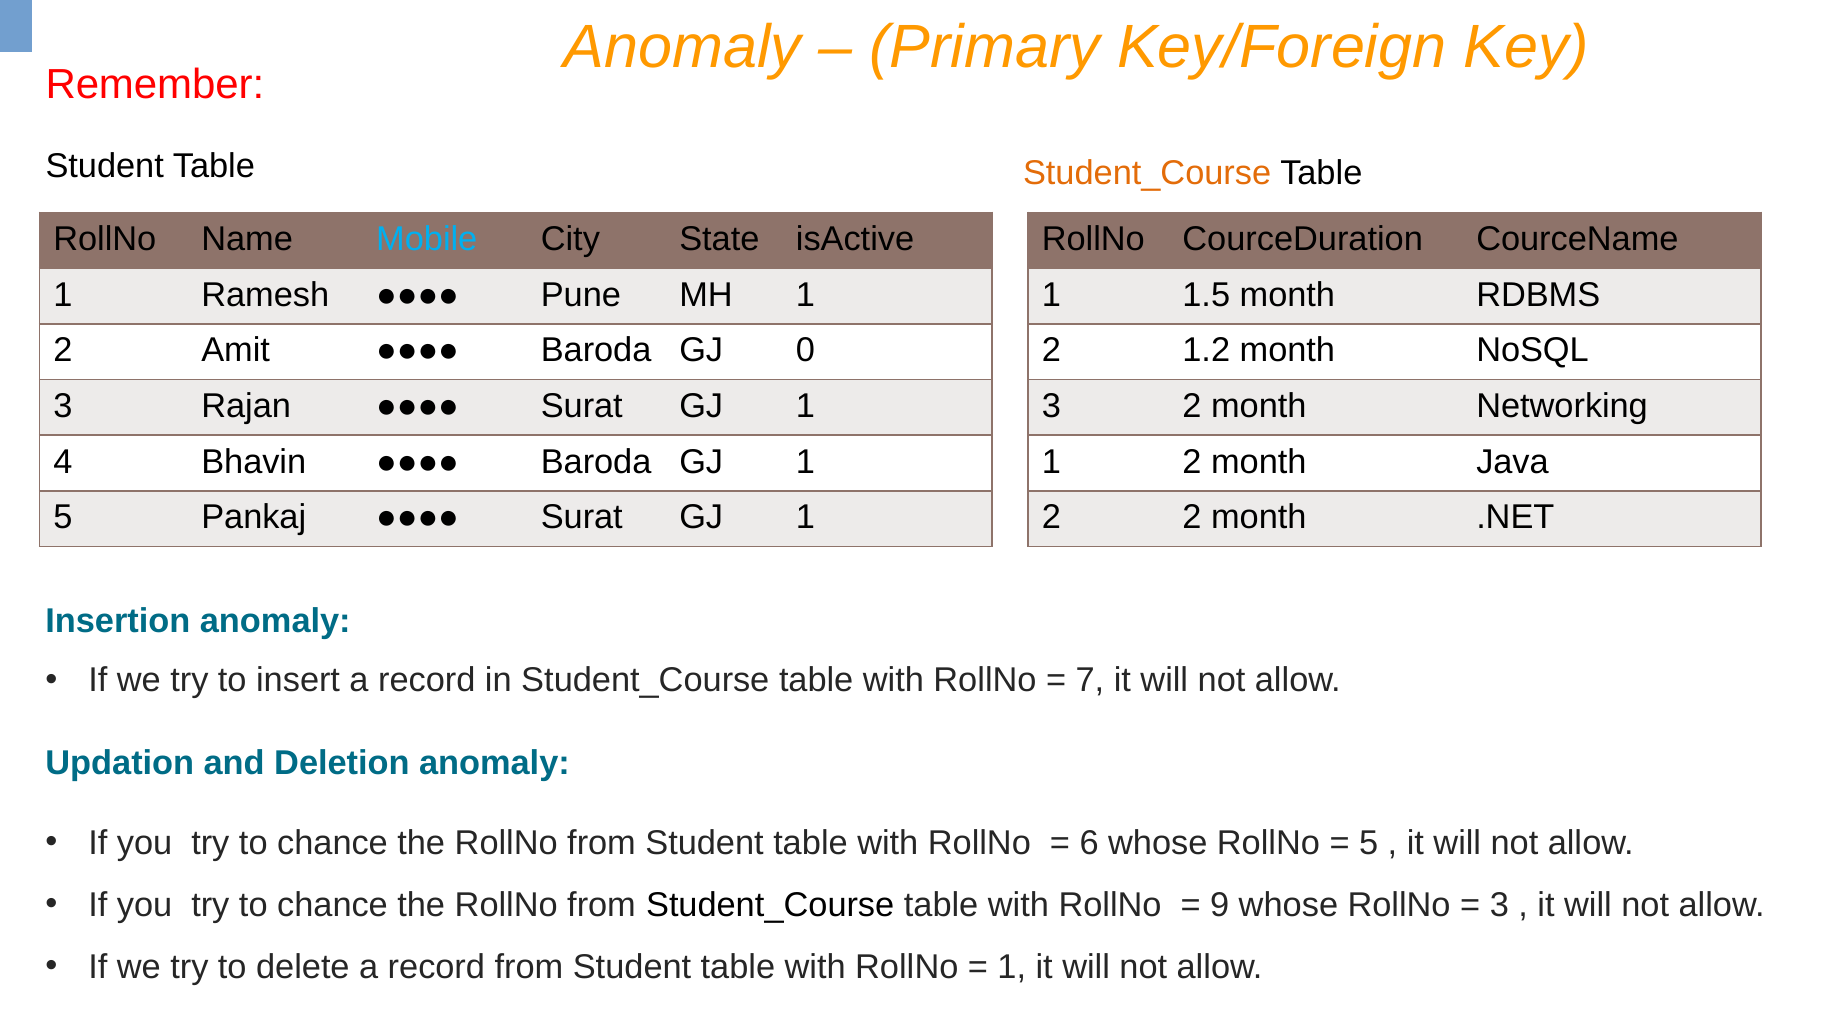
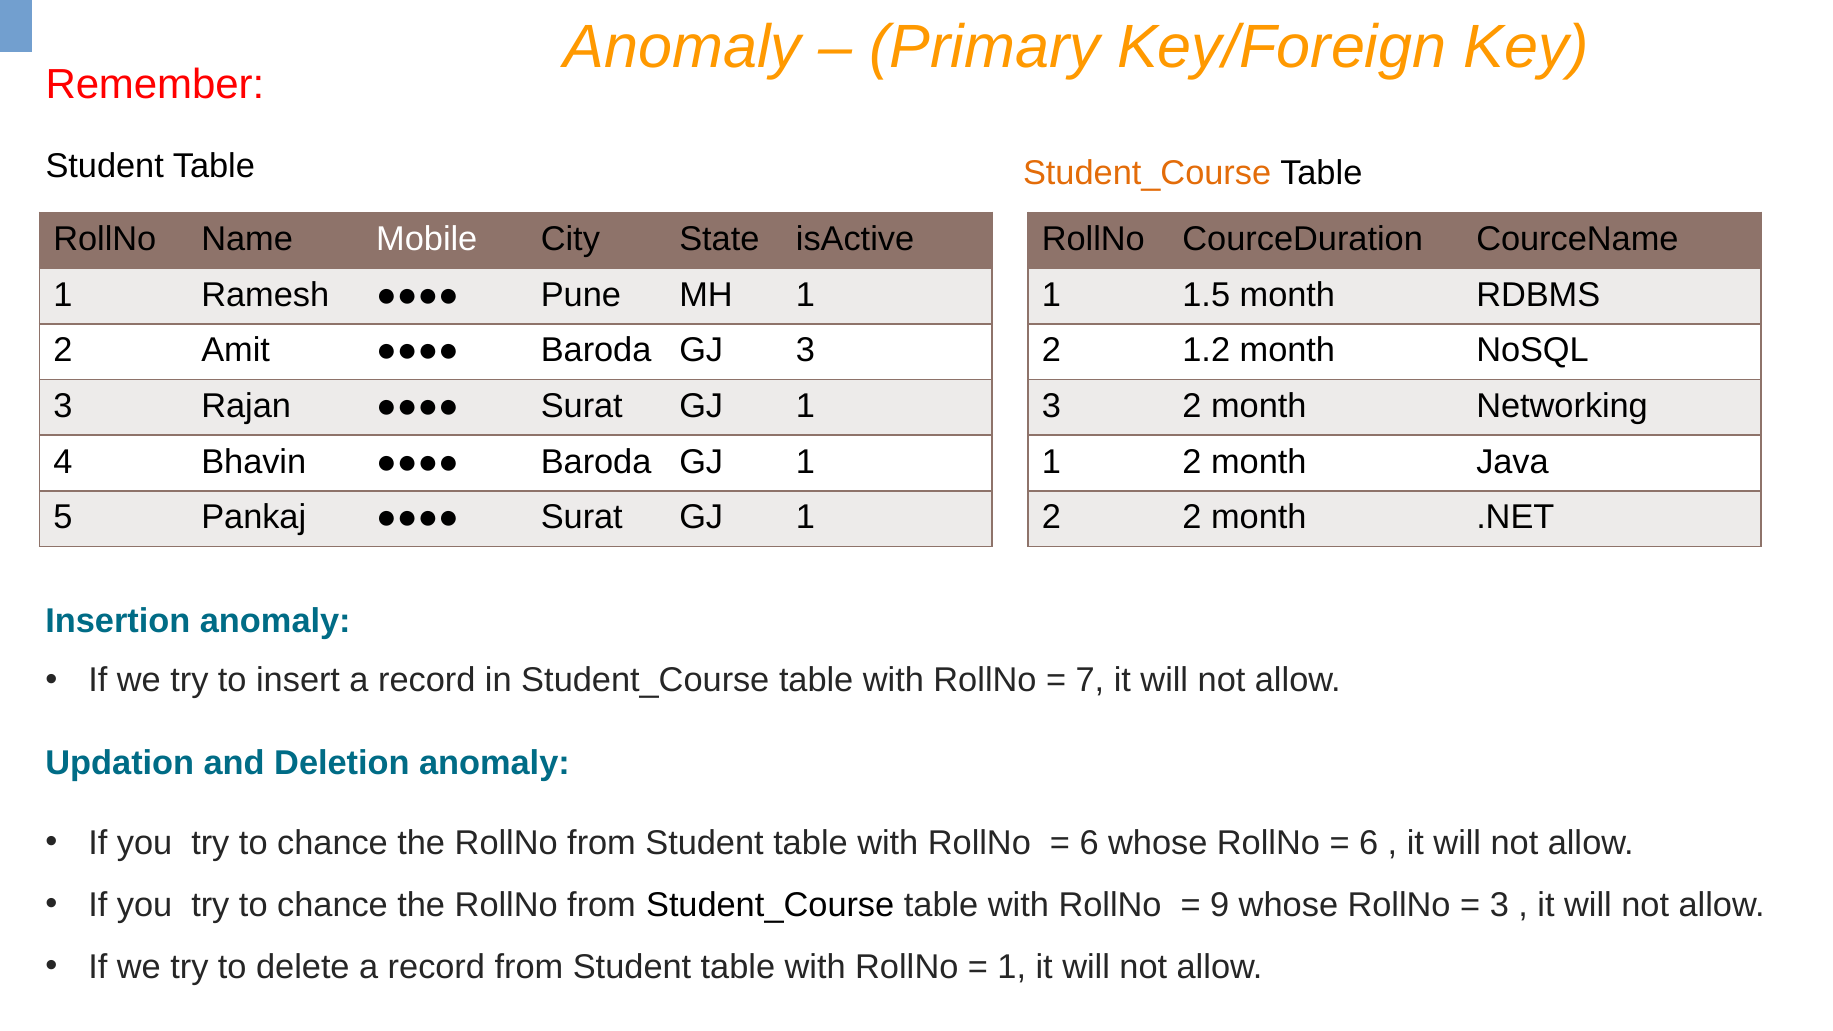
Mobile colour: light blue -> white (427, 239)
GJ 0: 0 -> 3 (805, 350)
5: 5 -> 6 (1369, 843)
